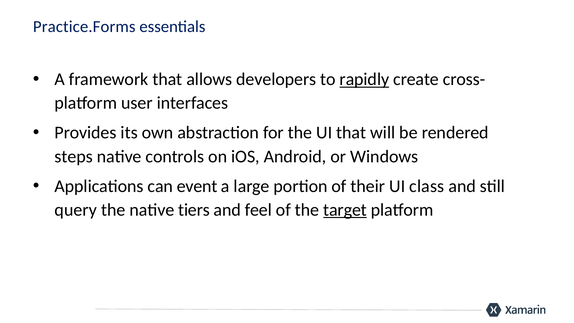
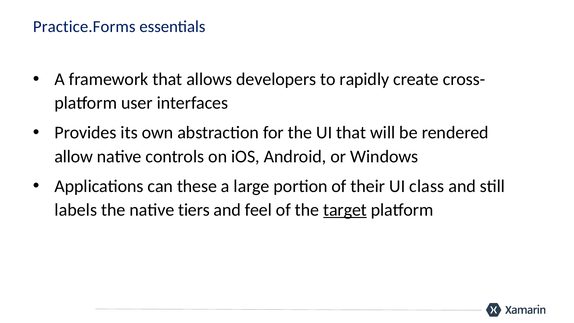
rapidly underline: present -> none (364, 79)
steps: steps -> allow (74, 156)
event: event -> these (197, 186)
query: query -> labels (76, 210)
